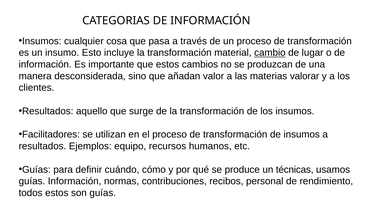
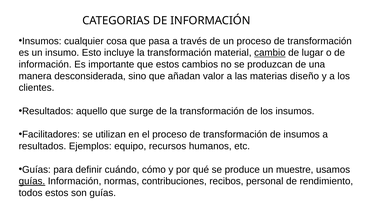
valorar: valorar -> diseño (304, 76)
técnicas: técnicas -> muestre (295, 169)
guías underline: none -> present (32, 181)
